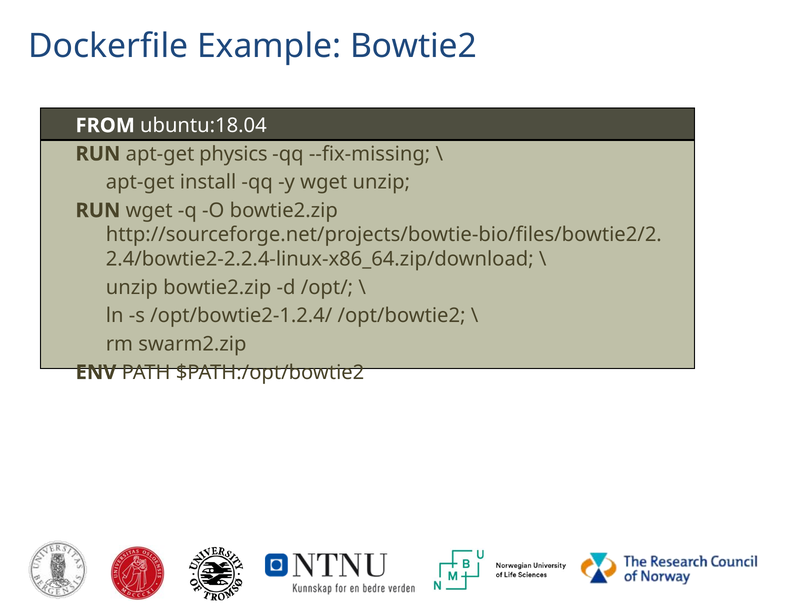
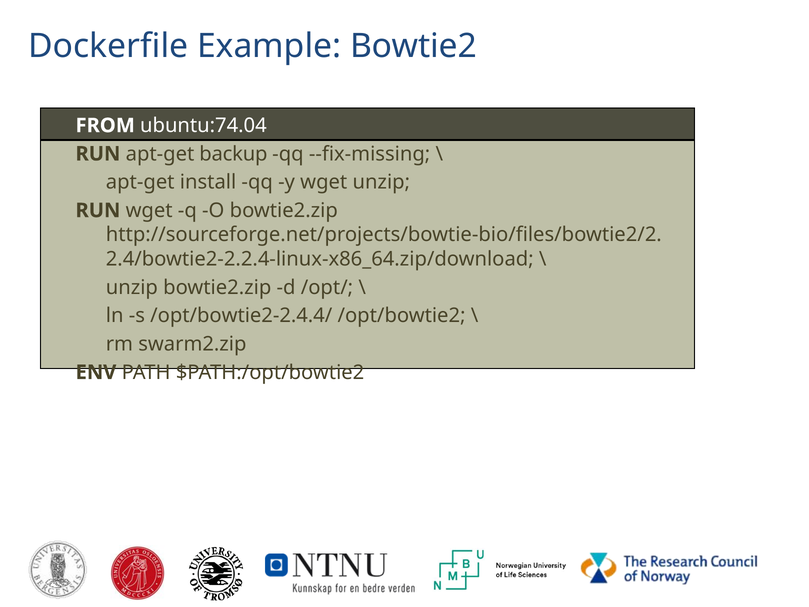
ubuntu:18.04: ubuntu:18.04 -> ubuntu:74.04 (203, 125)
physics: physics -> backup (233, 154)
/opt/bowtie2-1.2.4/: /opt/bowtie2-1.2.4/ -> /opt/bowtie2-2.4.4/ (241, 316)
